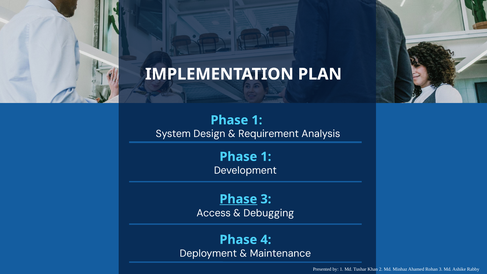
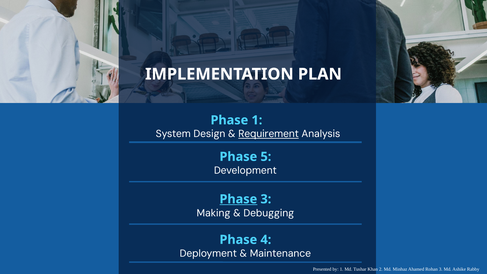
Requirement underline: none -> present (269, 134)
1: 1 -> 5 (266, 157)
Access: Access -> Making (214, 213)
